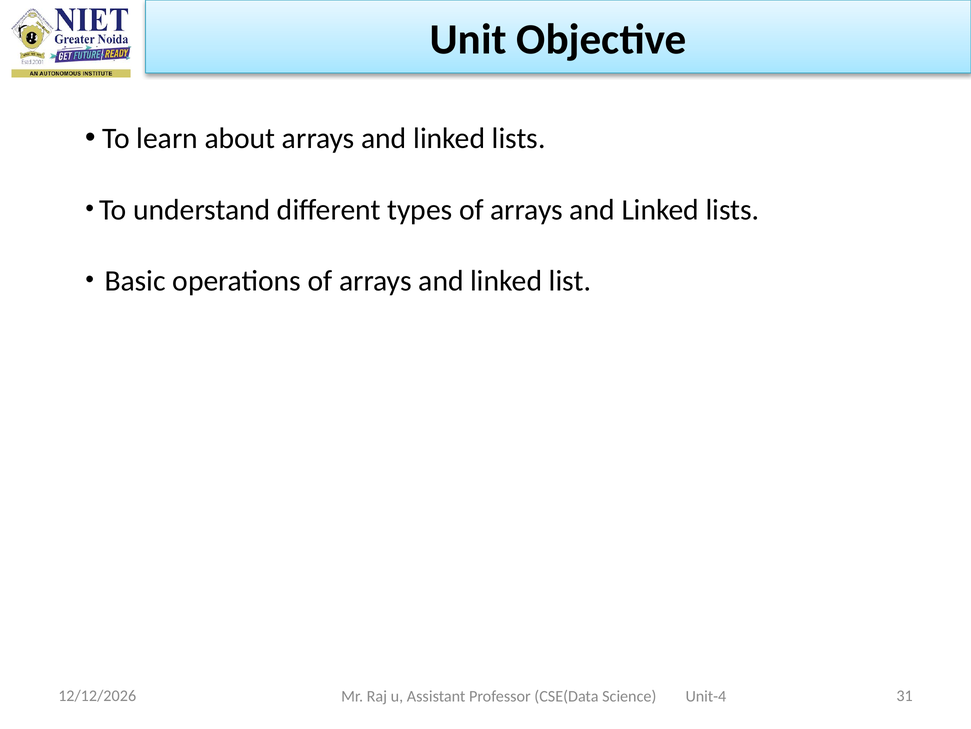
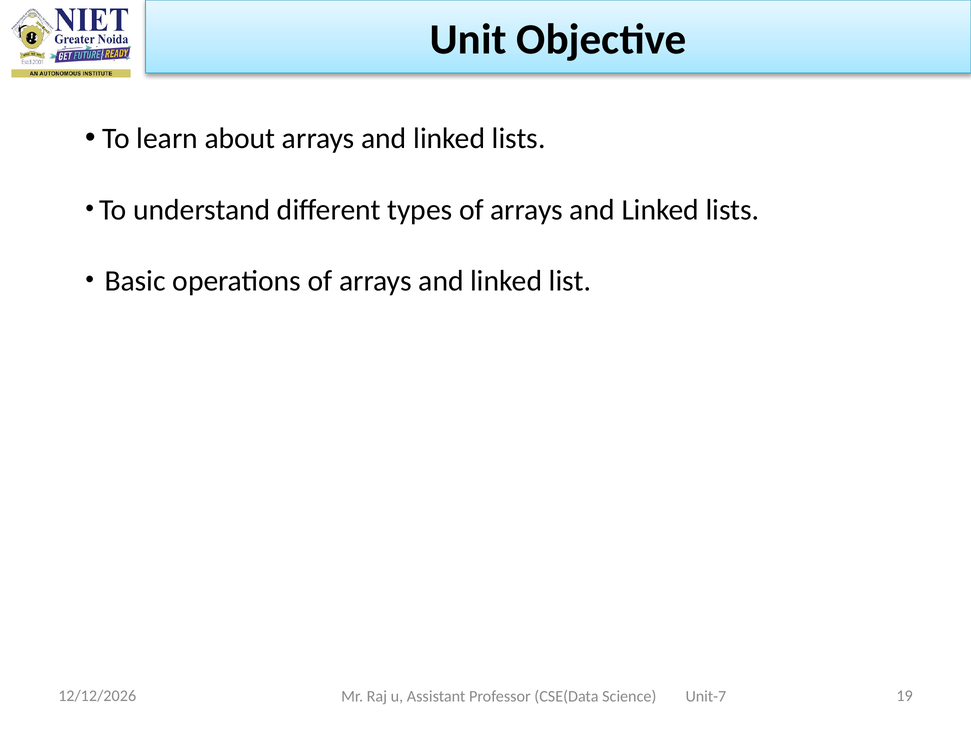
31: 31 -> 19 (905, 695)
Unit-4: Unit-4 -> Unit-7 (706, 695)
